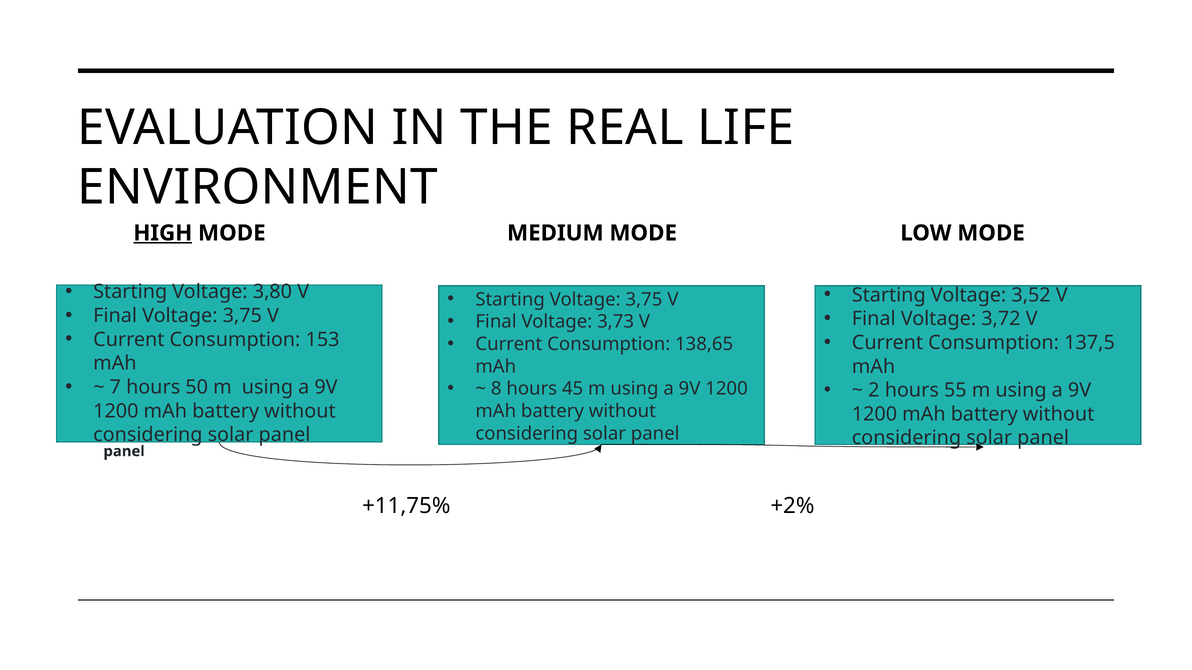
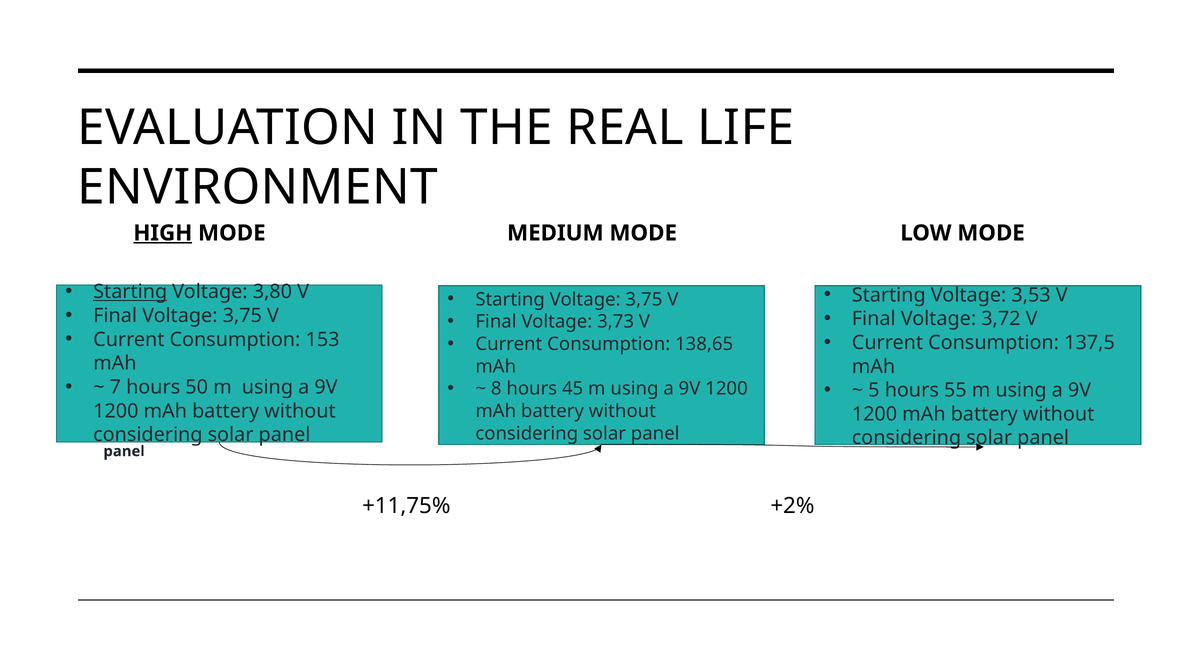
Starting underline: none -> present (130, 292)
3,52: 3,52 -> 3,53 (1031, 295)
2: 2 -> 5 (874, 391)
